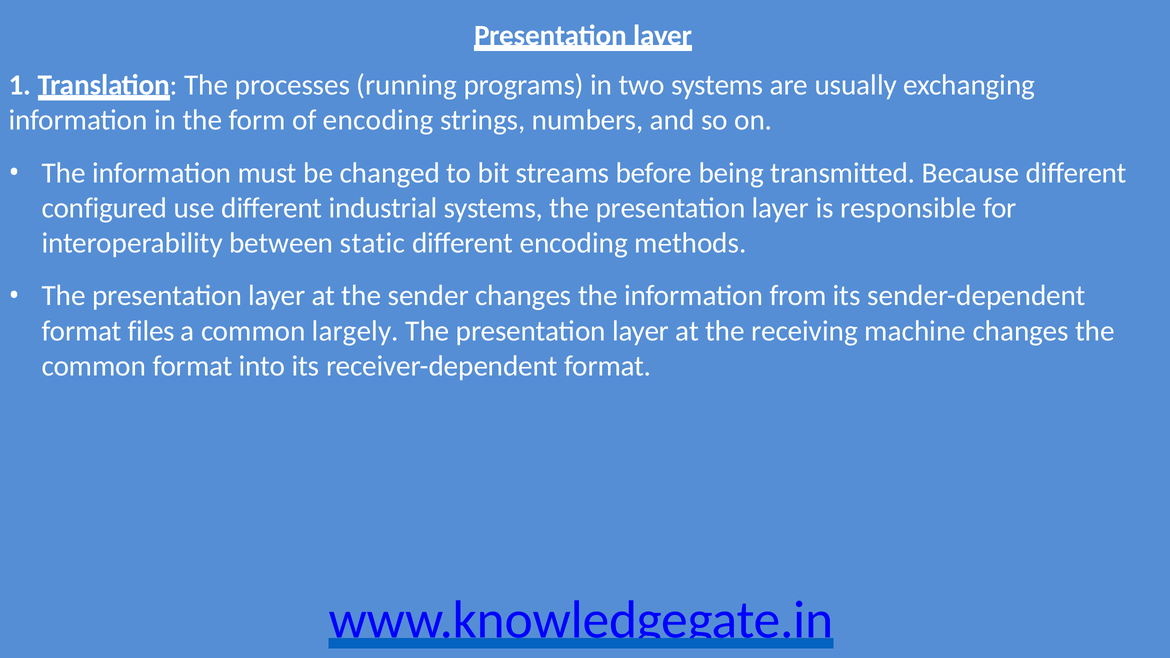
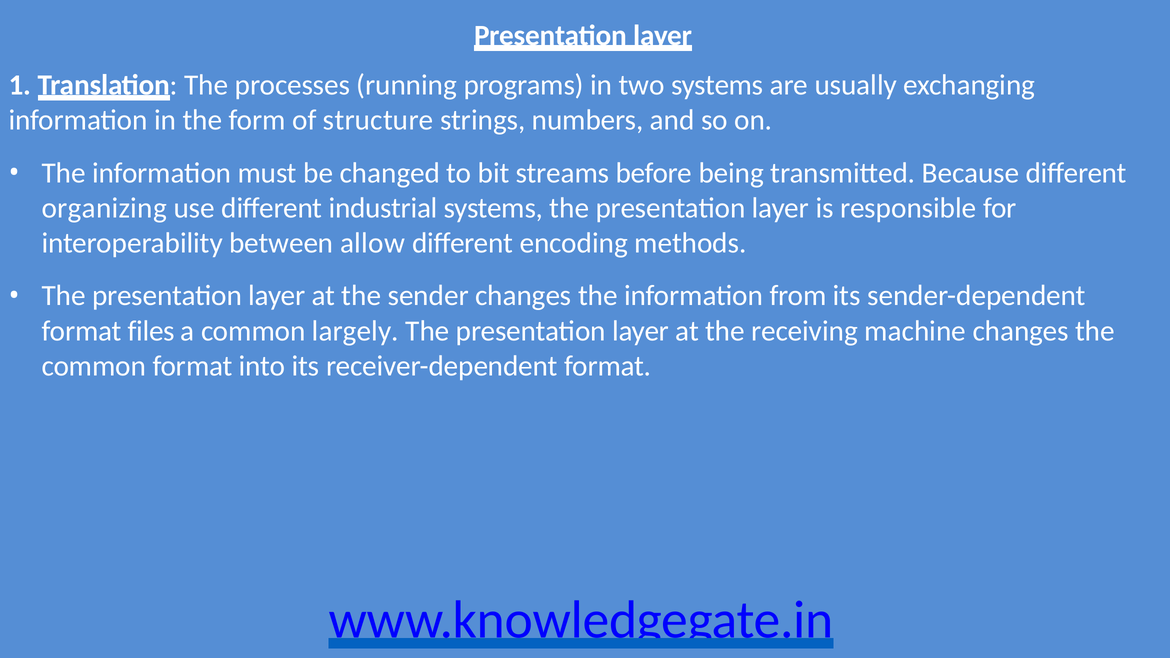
of encoding: encoding -> structure (378, 120)
configured: configured -> organizing (104, 208)
static: static -> allow (373, 243)
